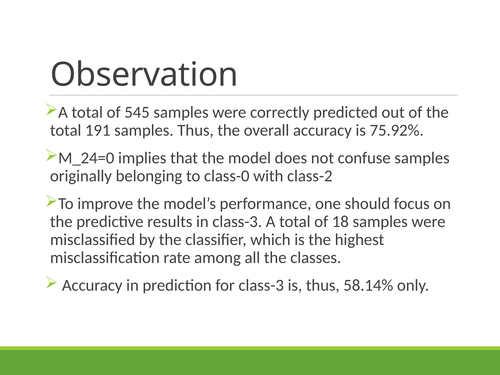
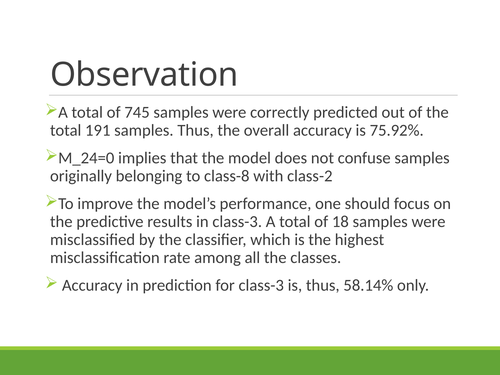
545: 545 -> 745 (137, 112)
class-0: class-0 -> class-8 (227, 176)
